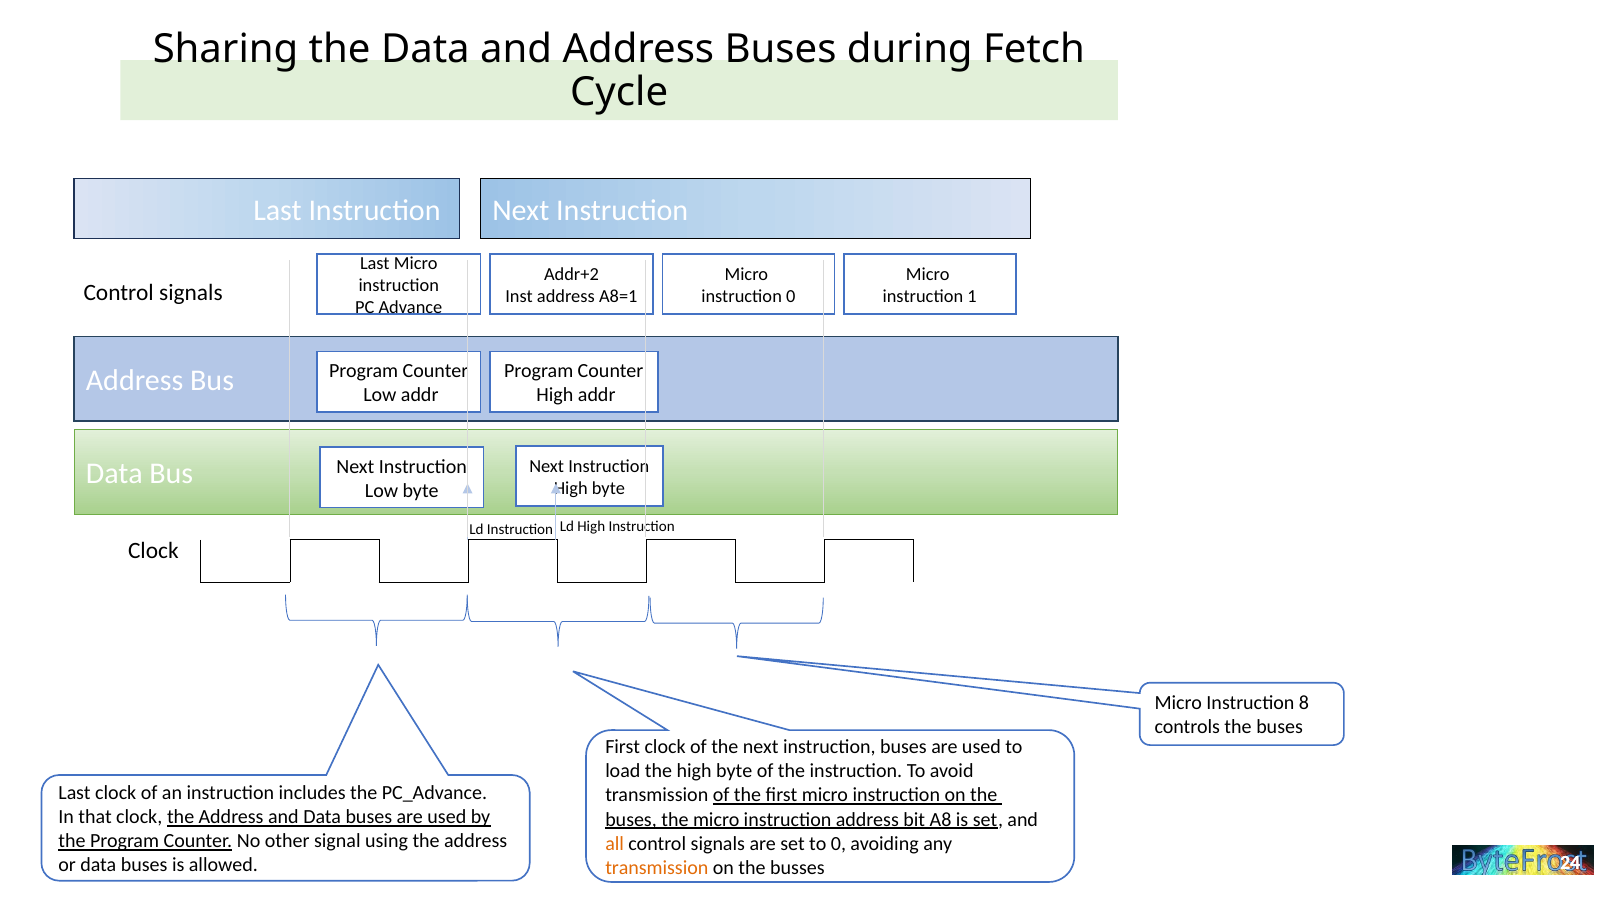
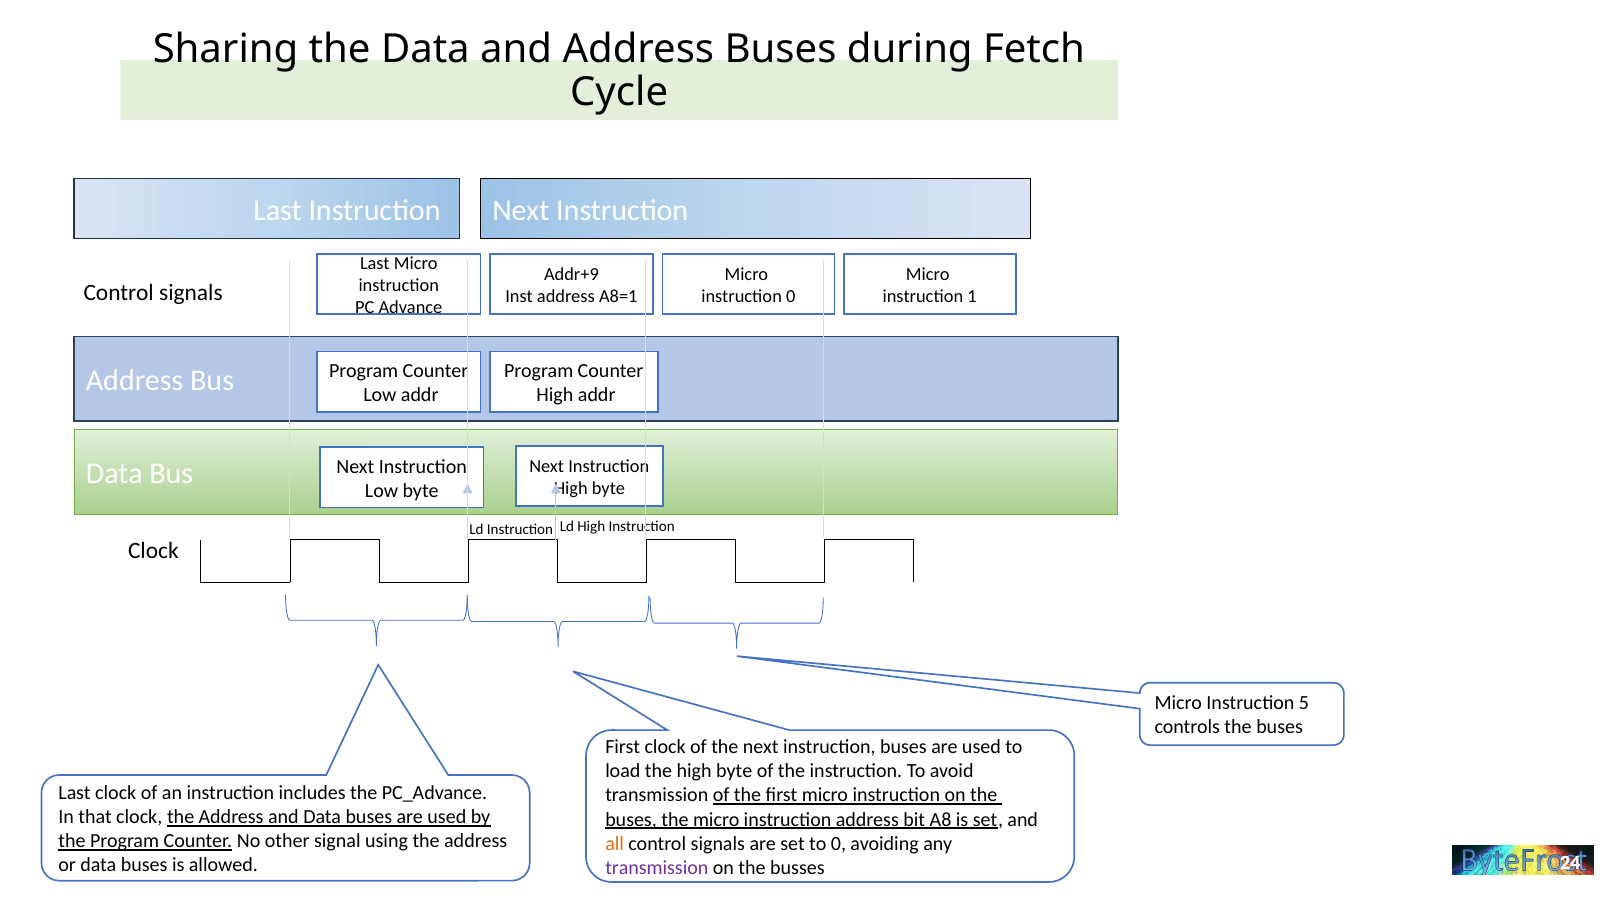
Addr+2: Addr+2 -> Addr+9 (571, 274)
8: 8 -> 5 (1304, 703)
transmission colour: orange -> purple (657, 868)
